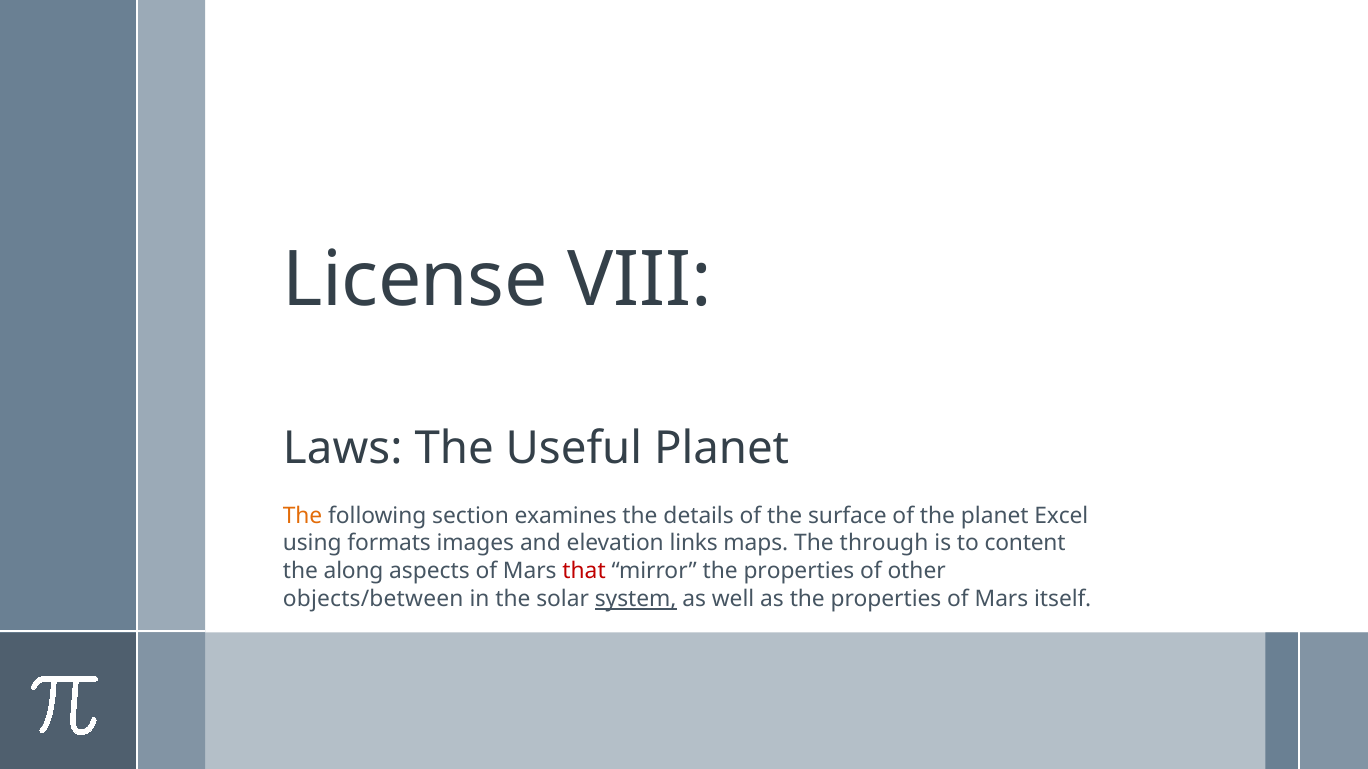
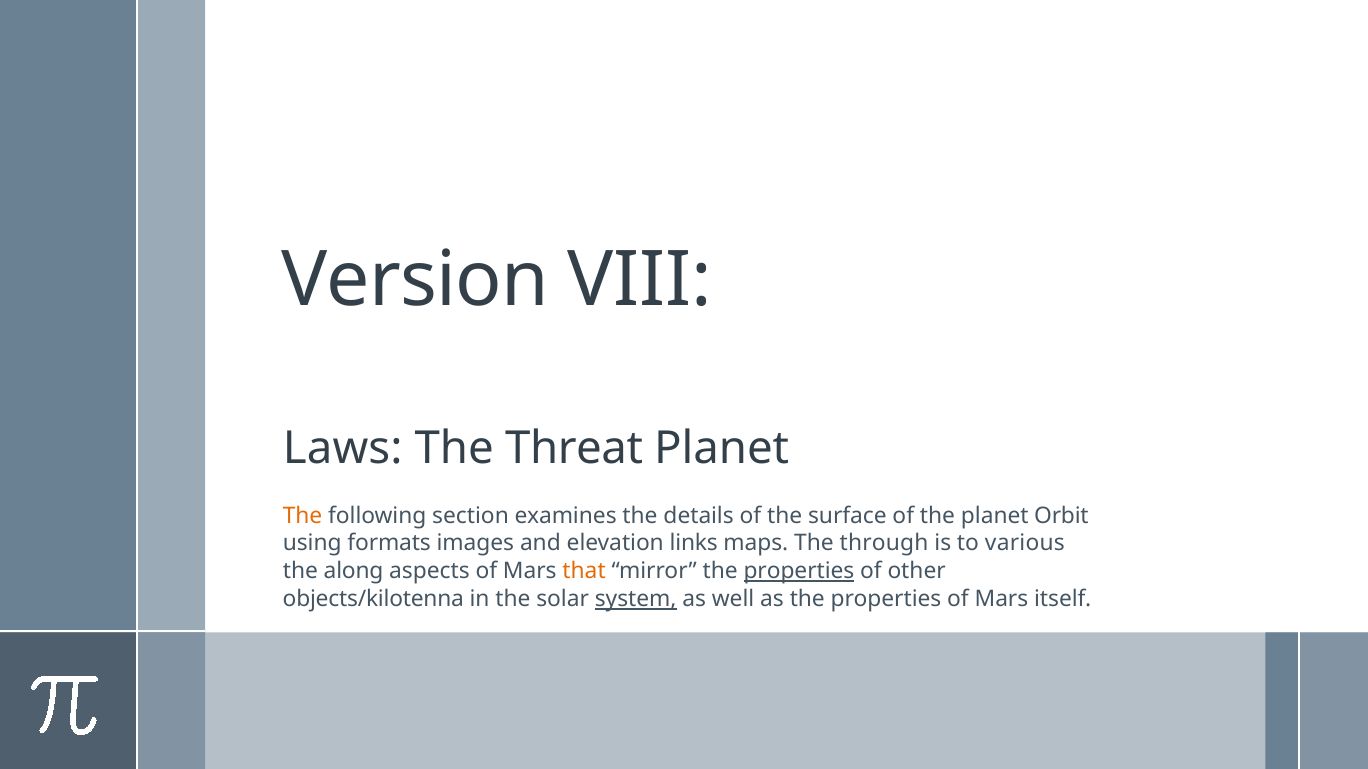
License: License -> Version (415, 281)
Useful: Useful -> Threat (574, 449)
Excel: Excel -> Orbit (1061, 516)
content: content -> various (1025, 544)
that colour: red -> orange (584, 572)
properties underline: none -> present (799, 572)
objects/between: objects/between -> objects/kilotenna (373, 600)
